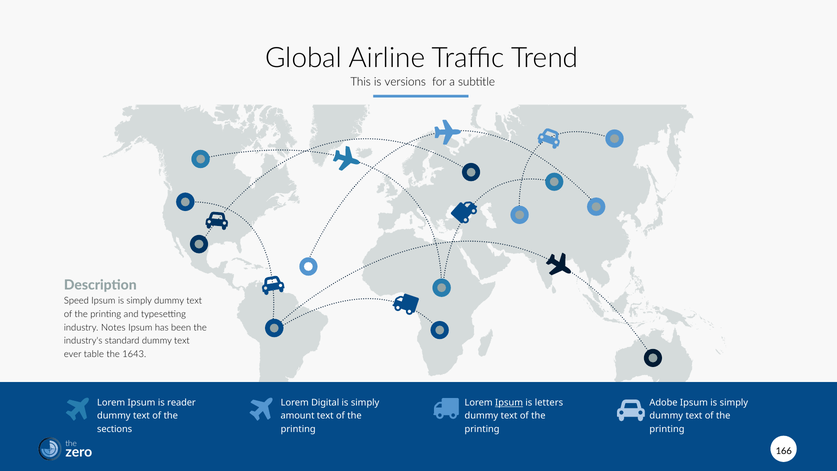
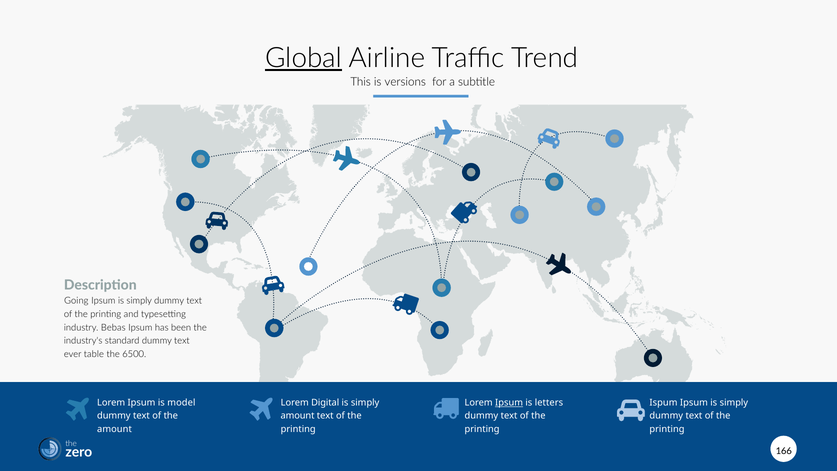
Global underline: none -> present (304, 58)
Speed: Speed -> Going (76, 301)
Notes: Notes -> Bebas (113, 327)
1643: 1643 -> 6500 (134, 354)
reader: reader -> model (181, 402)
Adobe: Adobe -> Ispum (663, 402)
sections: sections -> amount (114, 429)
